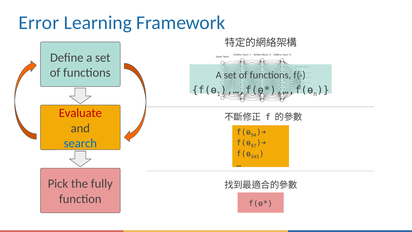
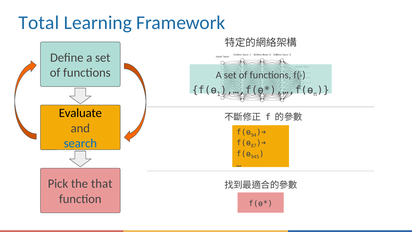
Error: Error -> Total (39, 23)
Evaluate colour: red -> black (80, 113)
fully: fully -> that (102, 184)
